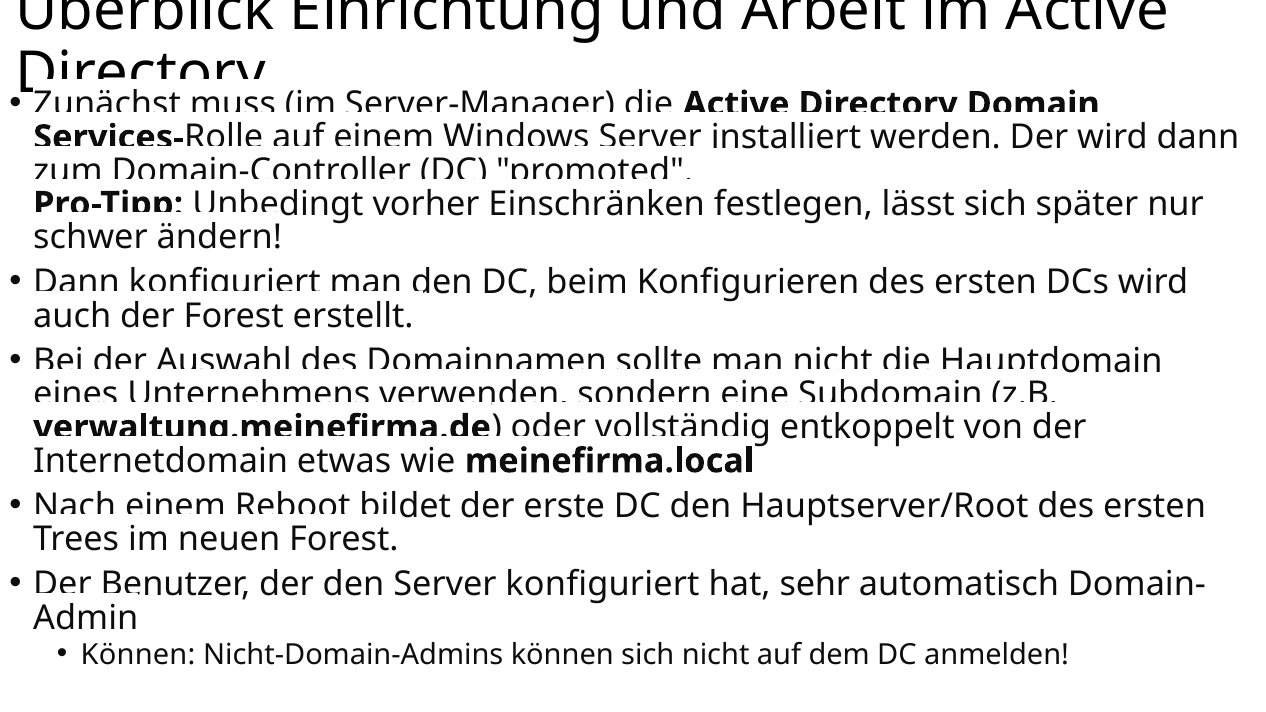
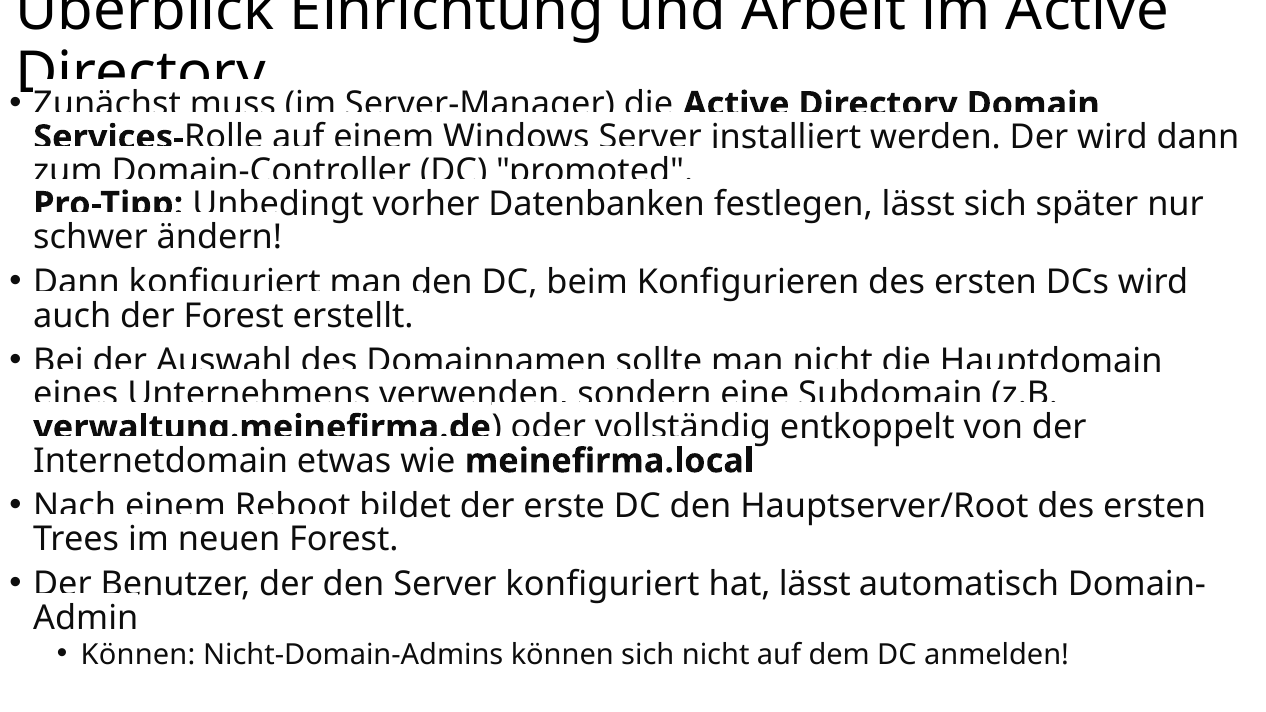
Einschränken: Einschränken -> Datenbanken (597, 204)
hat sehr: sehr -> lässt (815, 585)
